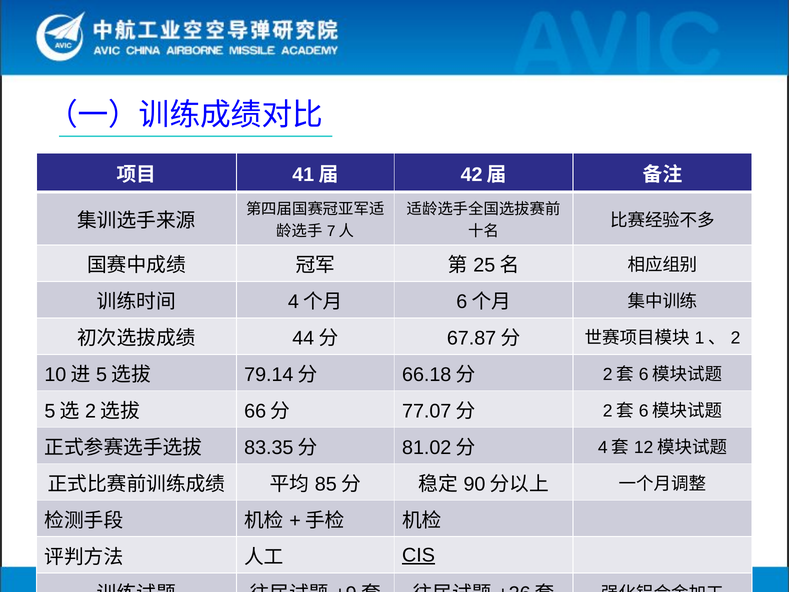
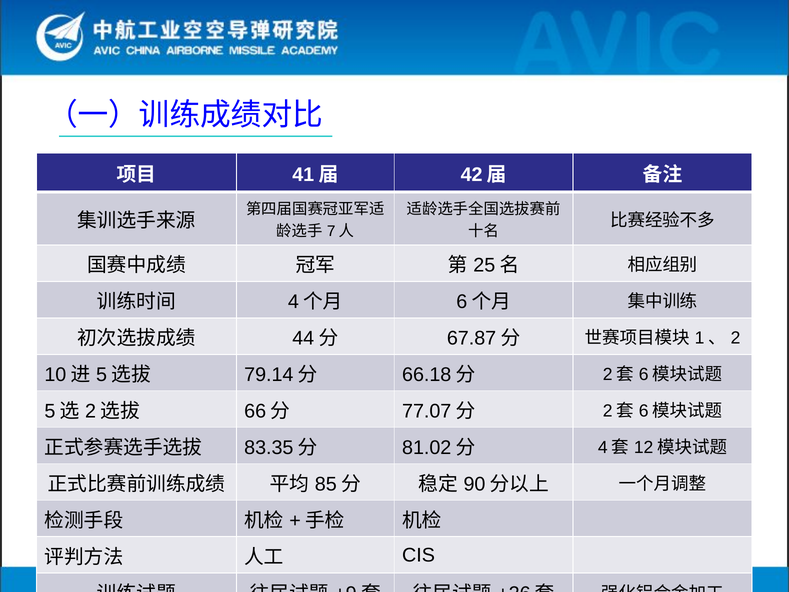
CIS underline: present -> none (419, 555)
